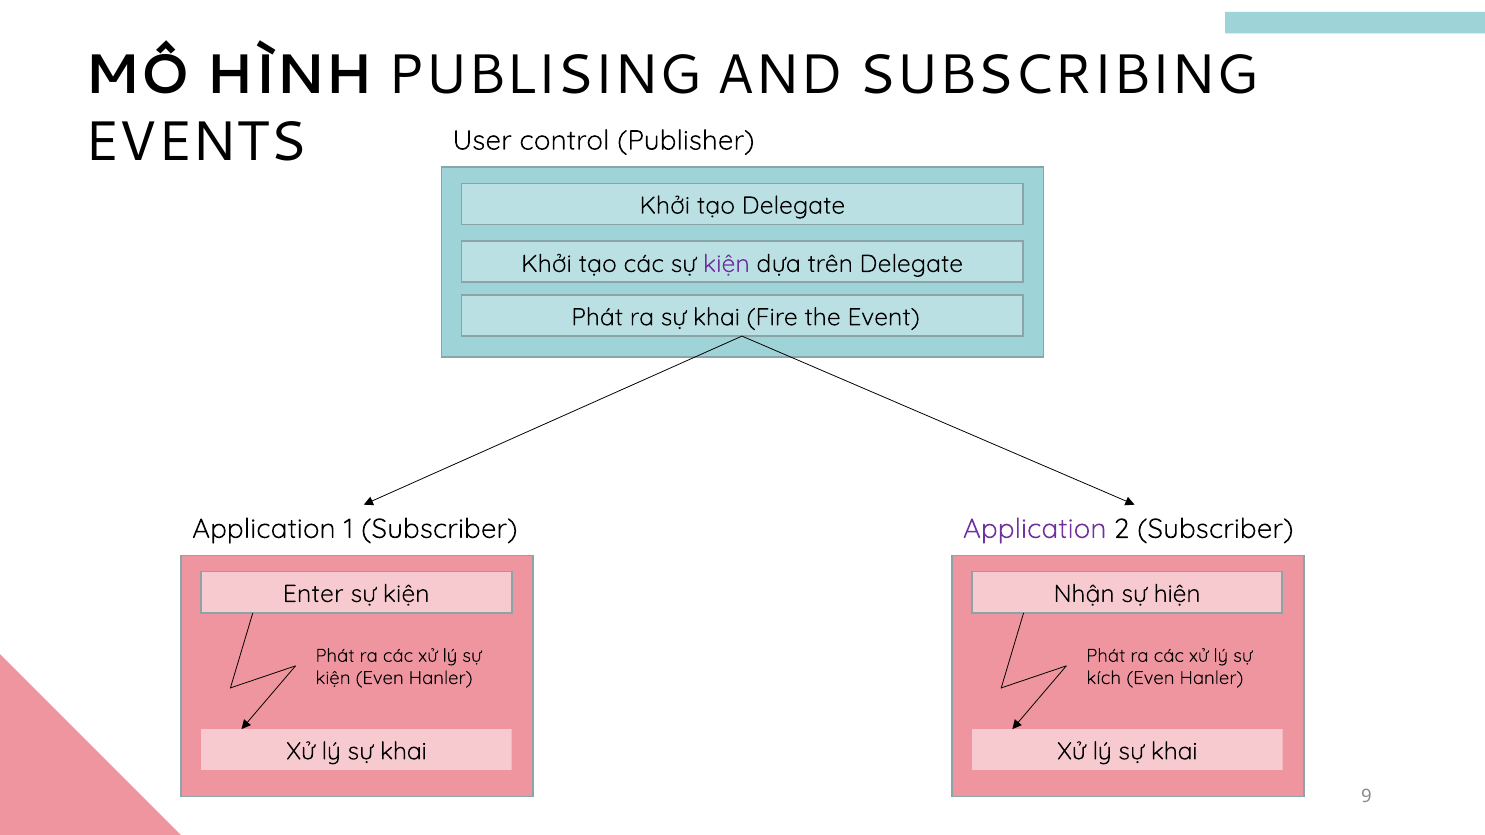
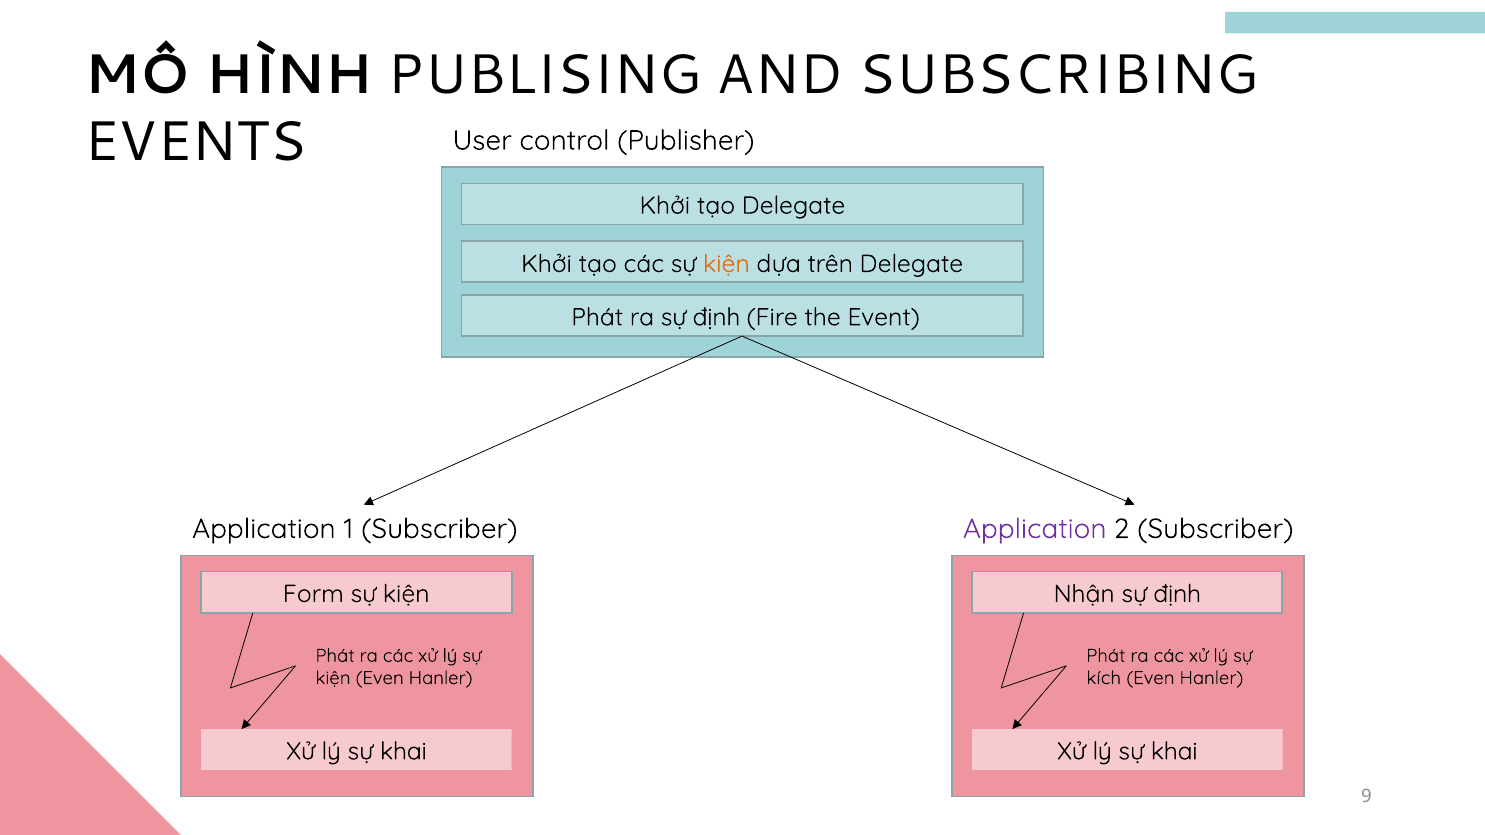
kiện colour: purple -> orange (726, 264)
ra sự khai: khai -> định (716, 317)
Enter: Enter -> Form (313, 594)
Nhận sự hiện: hiện -> định (1177, 594)
